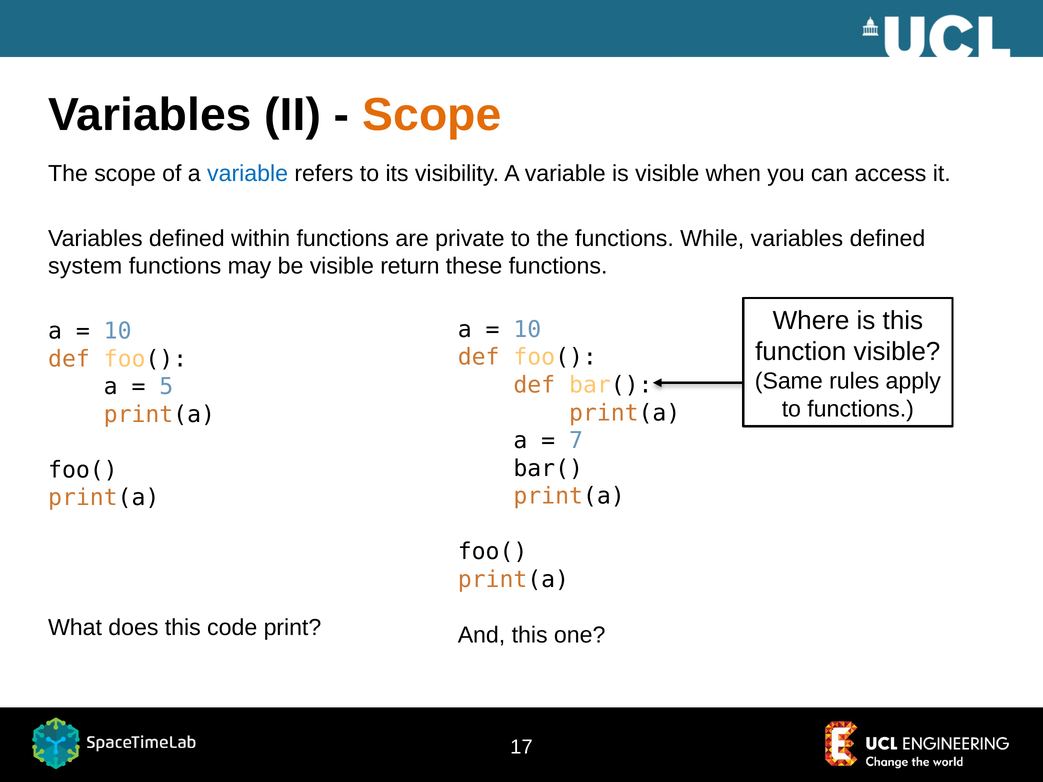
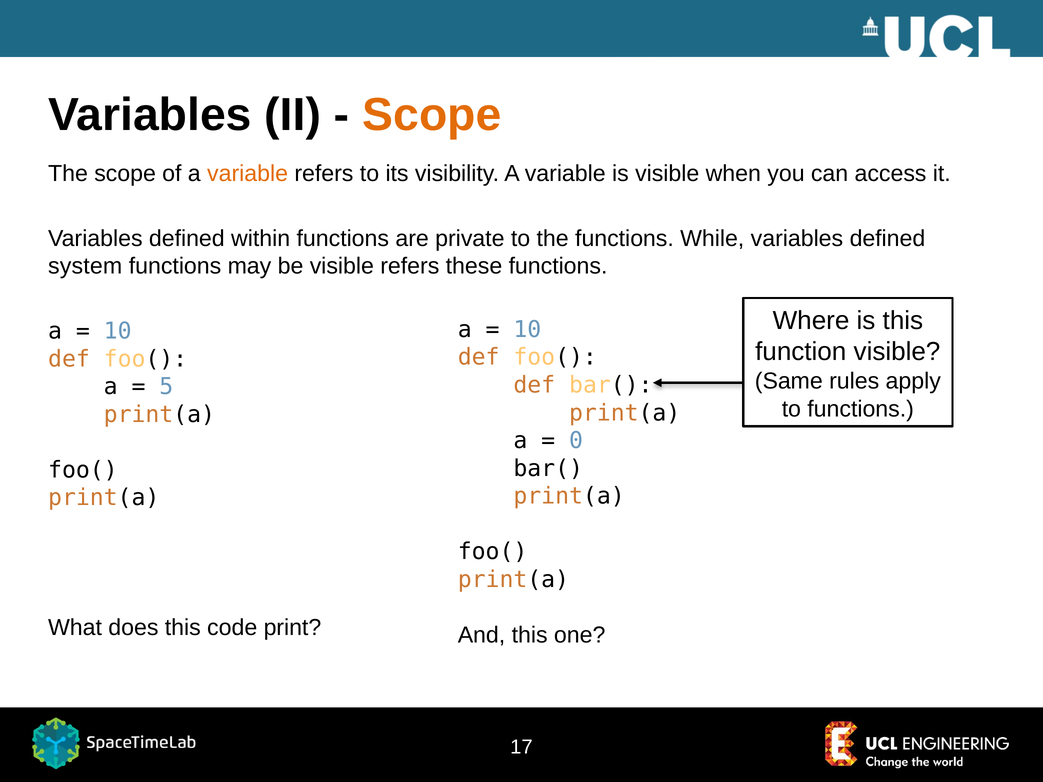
variable colour: blue -> orange (248, 174)
visible return: return -> refers (410, 266)
7: 7 -> 0 (576, 441)
